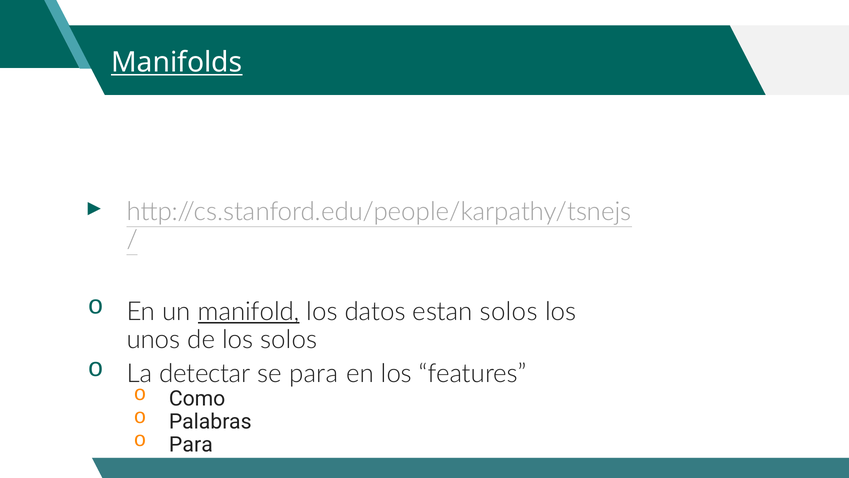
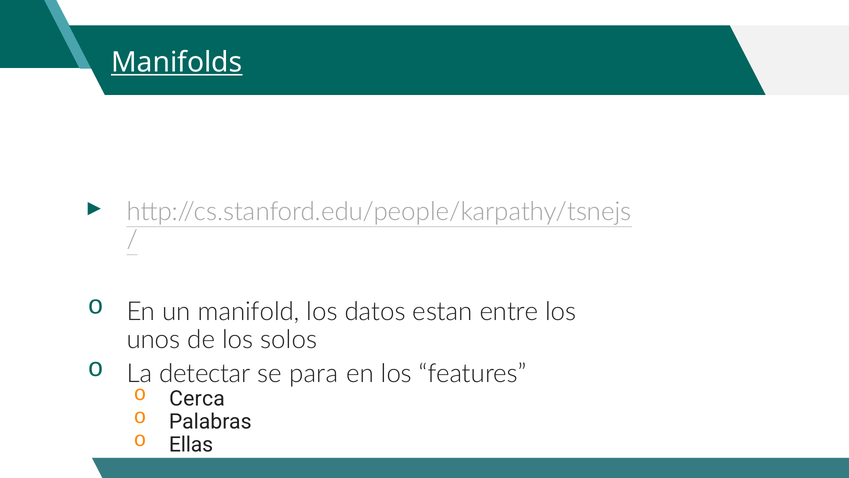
manifold underline: present -> none (249, 311)
estan solos: solos -> entre (509, 311)
Como: Como -> Cerca (197, 398)
Para: Para -> Ellas (191, 444)
